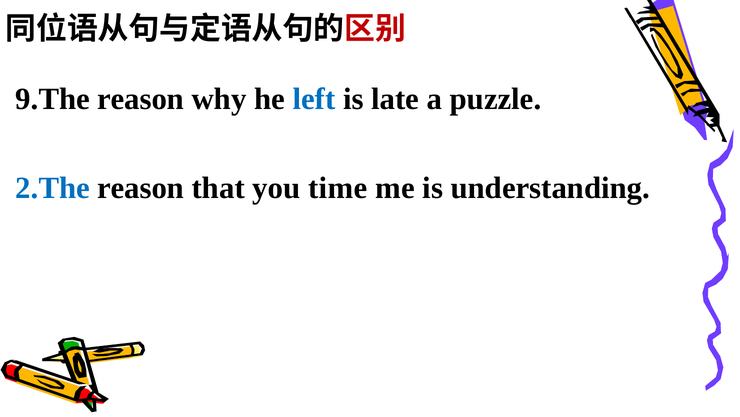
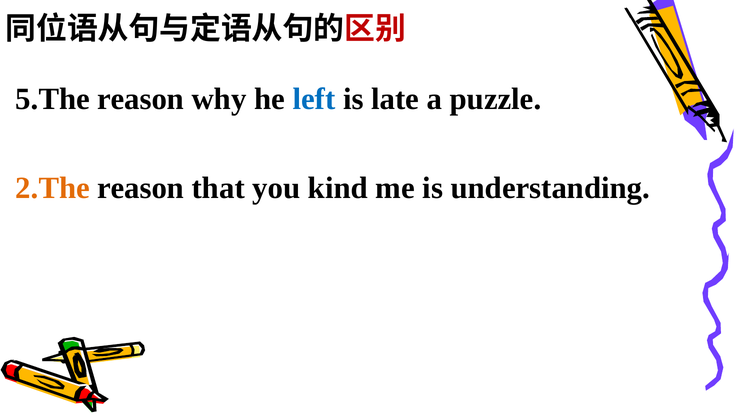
9.The: 9.The -> 5.The (53, 99)
2.The colour: blue -> orange (53, 188)
time: time -> kind (338, 188)
